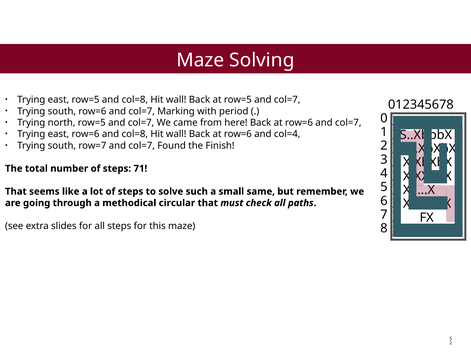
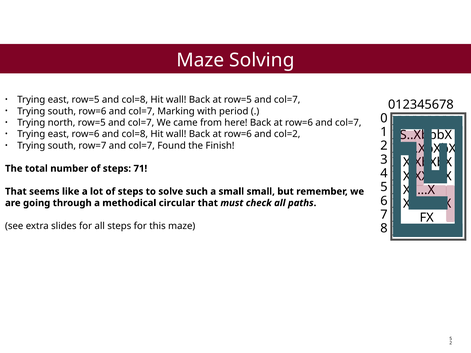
col=4: col=4 -> col=2 (287, 134)
small same: same -> small (261, 192)
